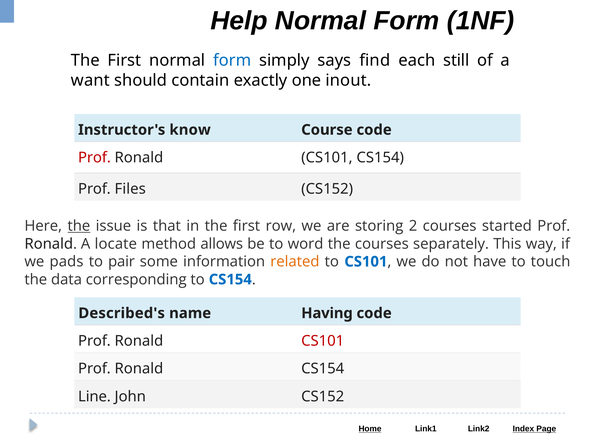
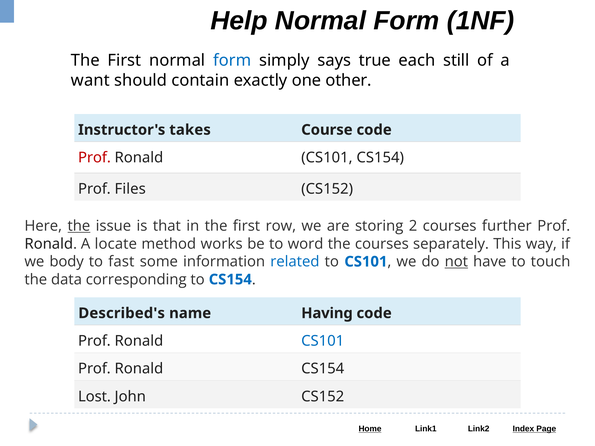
find: find -> true (375, 60)
inout: inout -> other (349, 80)
know: know -> takes (190, 130)
started: started -> further (507, 226)
allows: allows -> works (222, 244)
pads: pads -> body (67, 262)
pair: pair -> fast (121, 262)
related colour: orange -> blue (295, 262)
not underline: none -> present (456, 262)
CS101 colour: red -> blue (323, 341)
Line: Line -> Lost (94, 397)
